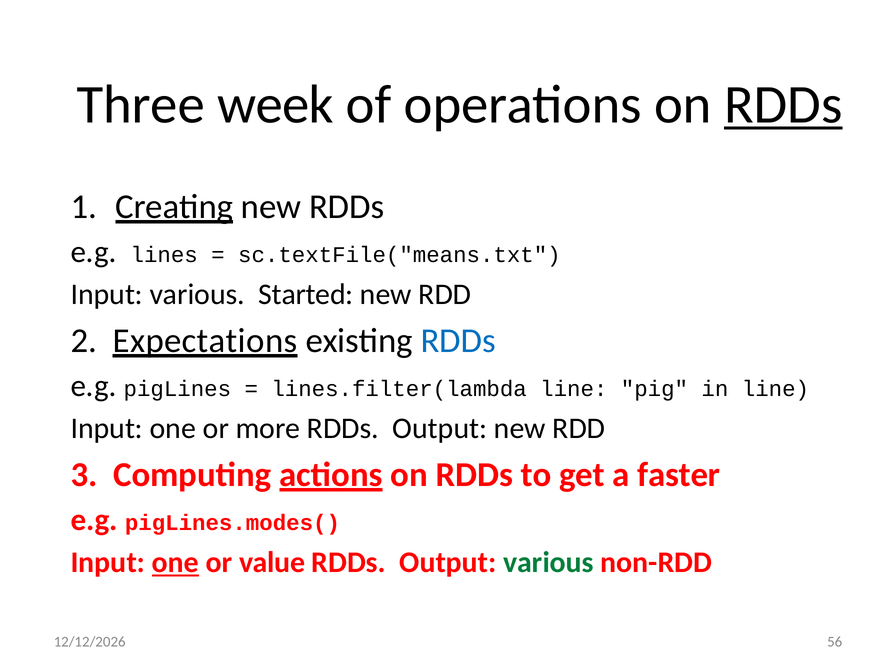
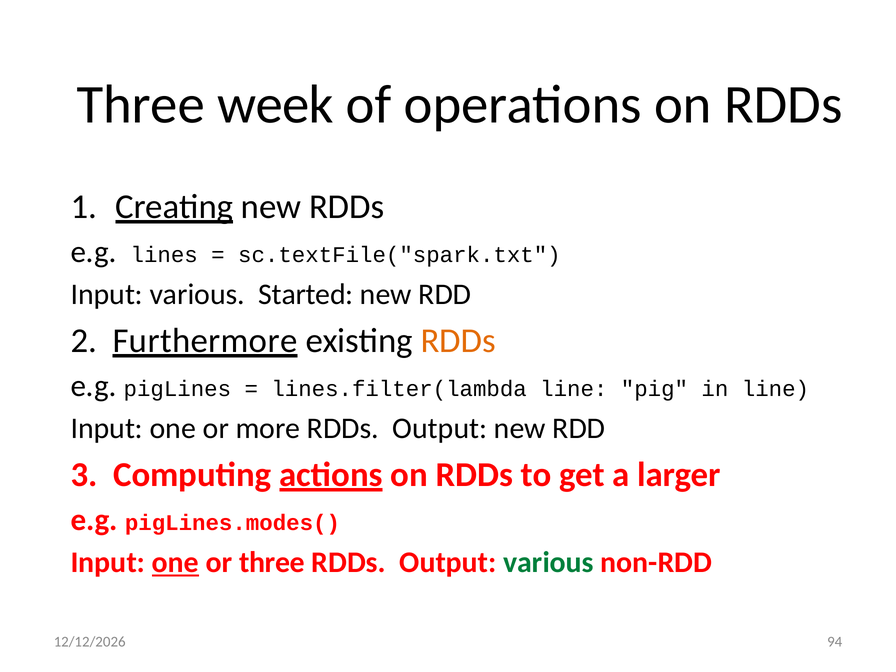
RDDs underline: present -> none (783, 105)
sc.textFile("means.txt: sc.textFile("means.txt -> sc.textFile("spark.txt (399, 255)
Expectations: Expectations -> Furthermore (205, 341)
RDDs colour: blue -> orange (458, 341)
faster: faster -> larger (679, 475)
or value: value -> three (272, 563)
56: 56 -> 94 (835, 642)
